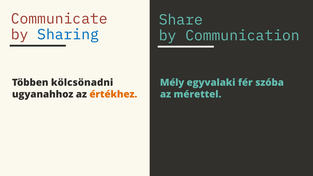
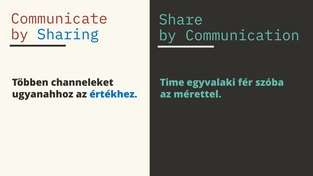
kölcsönadni: kölcsönadni -> channeleket (82, 83)
Mély: Mély -> Time (172, 83)
értékhez colour: orange -> blue (113, 94)
